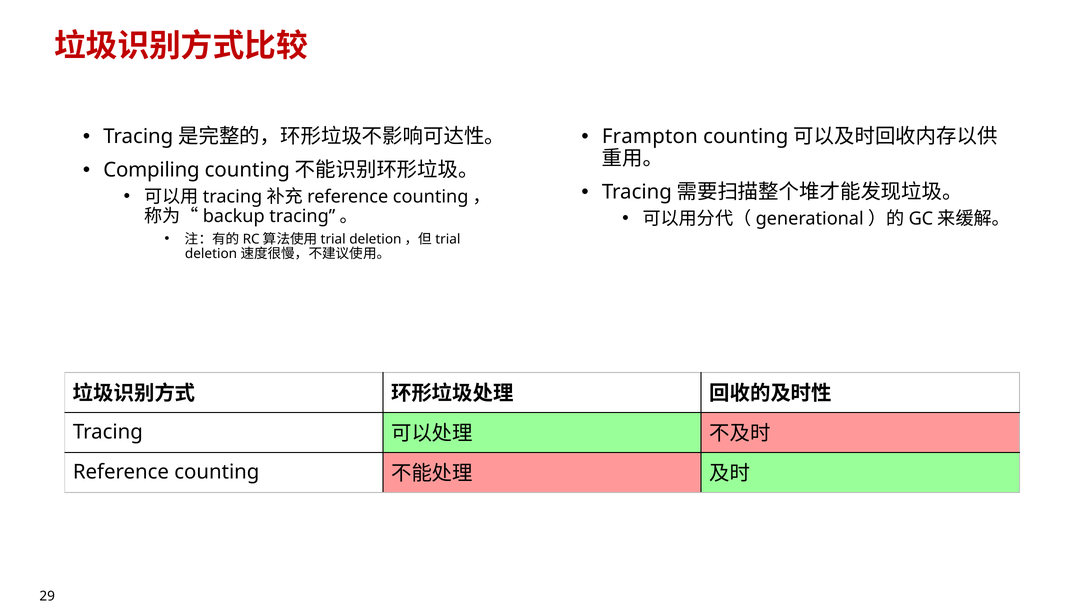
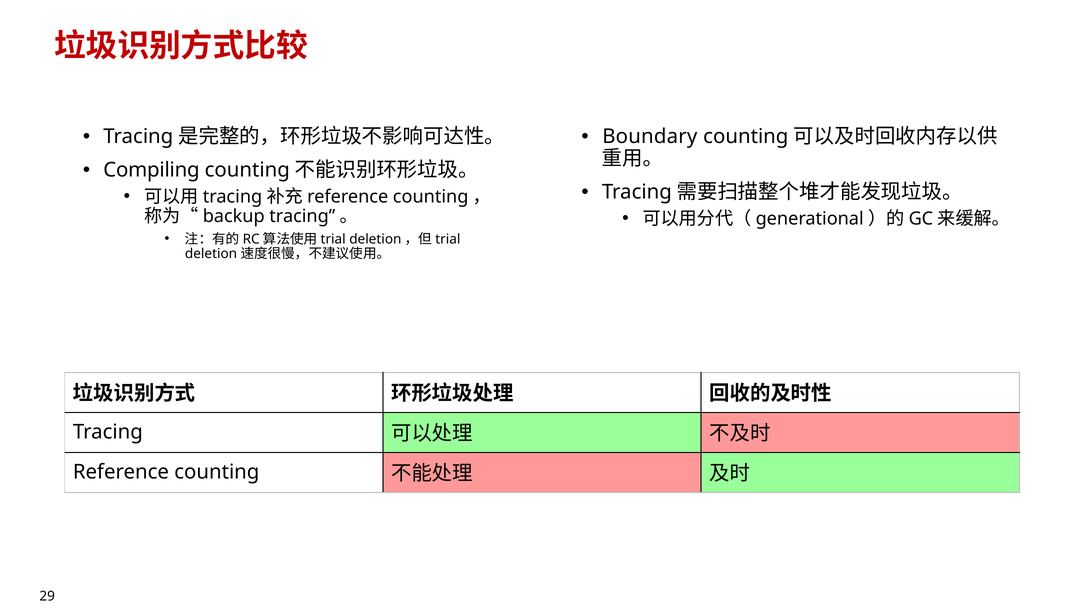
Frampton: Frampton -> Boundary (650, 137)
